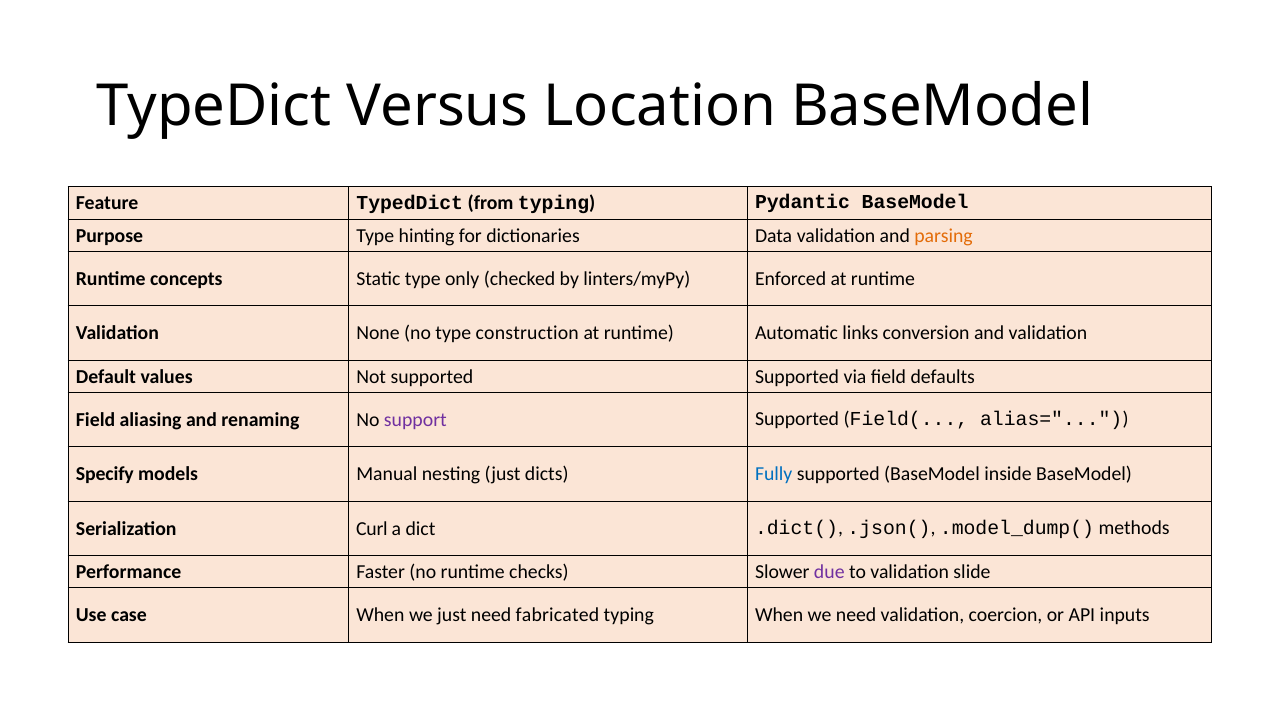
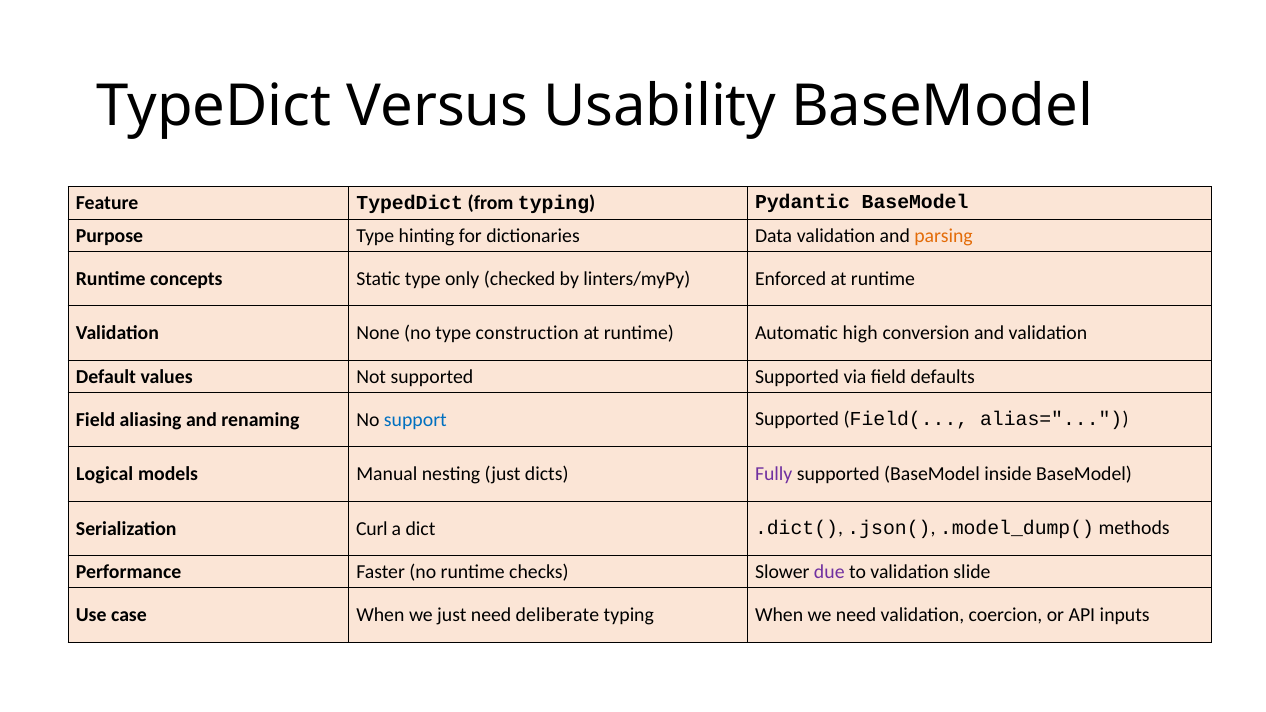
Location: Location -> Usability (660, 106)
links: links -> high (860, 333)
support colour: purple -> blue (415, 420)
Specify: Specify -> Logical (105, 474)
Fully colour: blue -> purple (774, 474)
fabricated: fabricated -> deliberate (557, 615)
